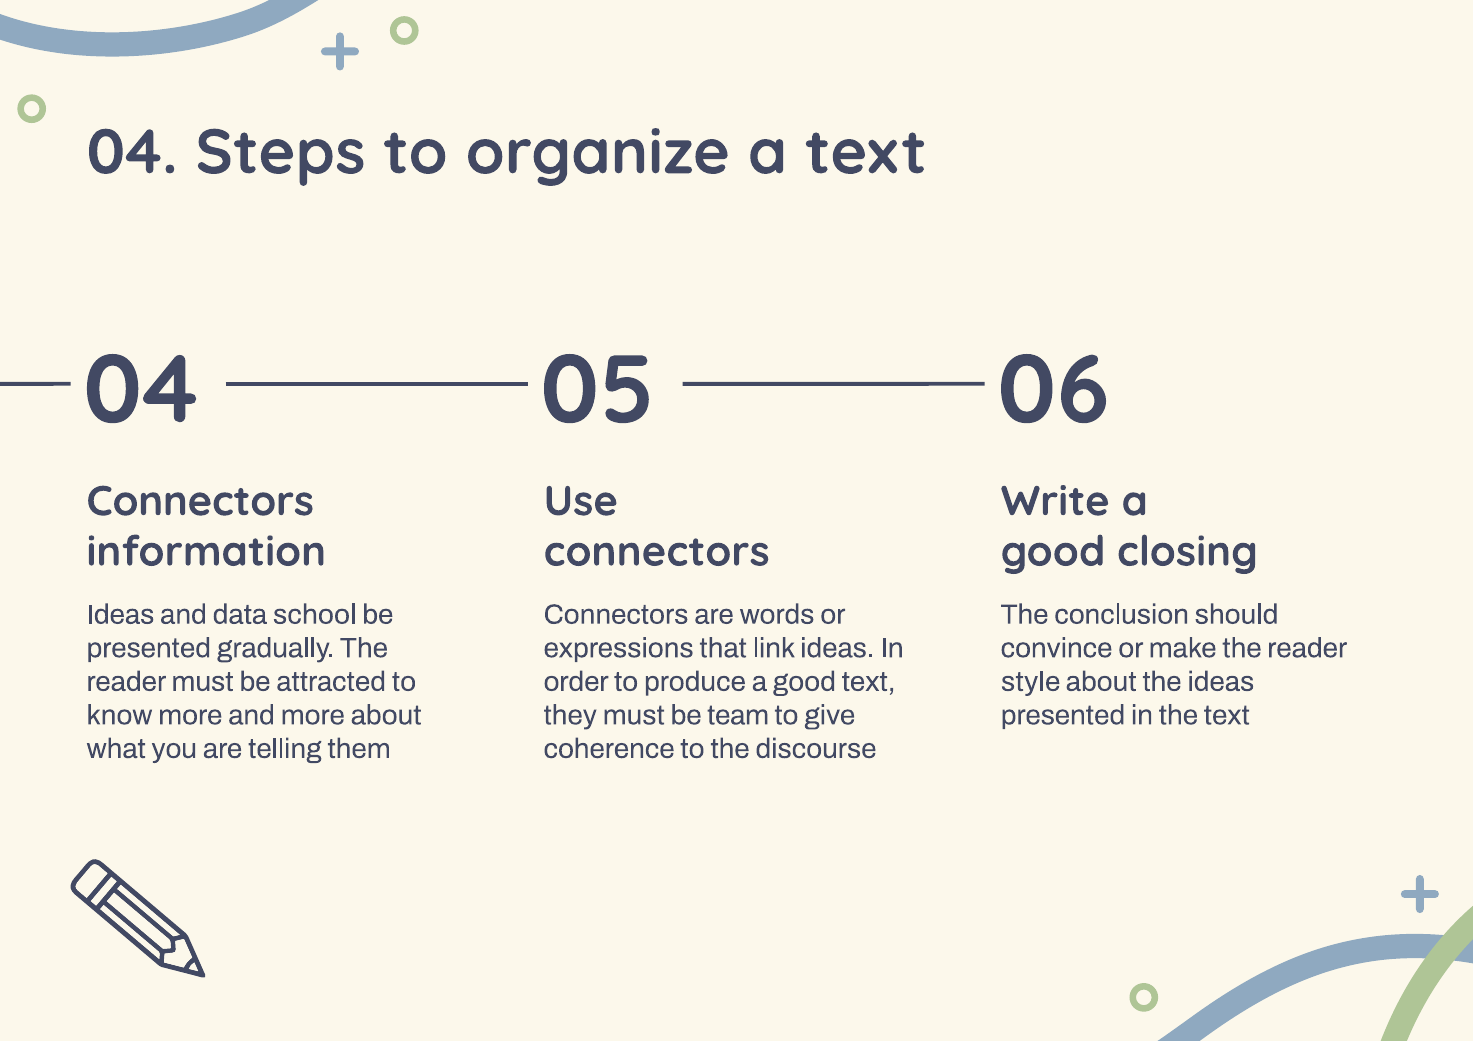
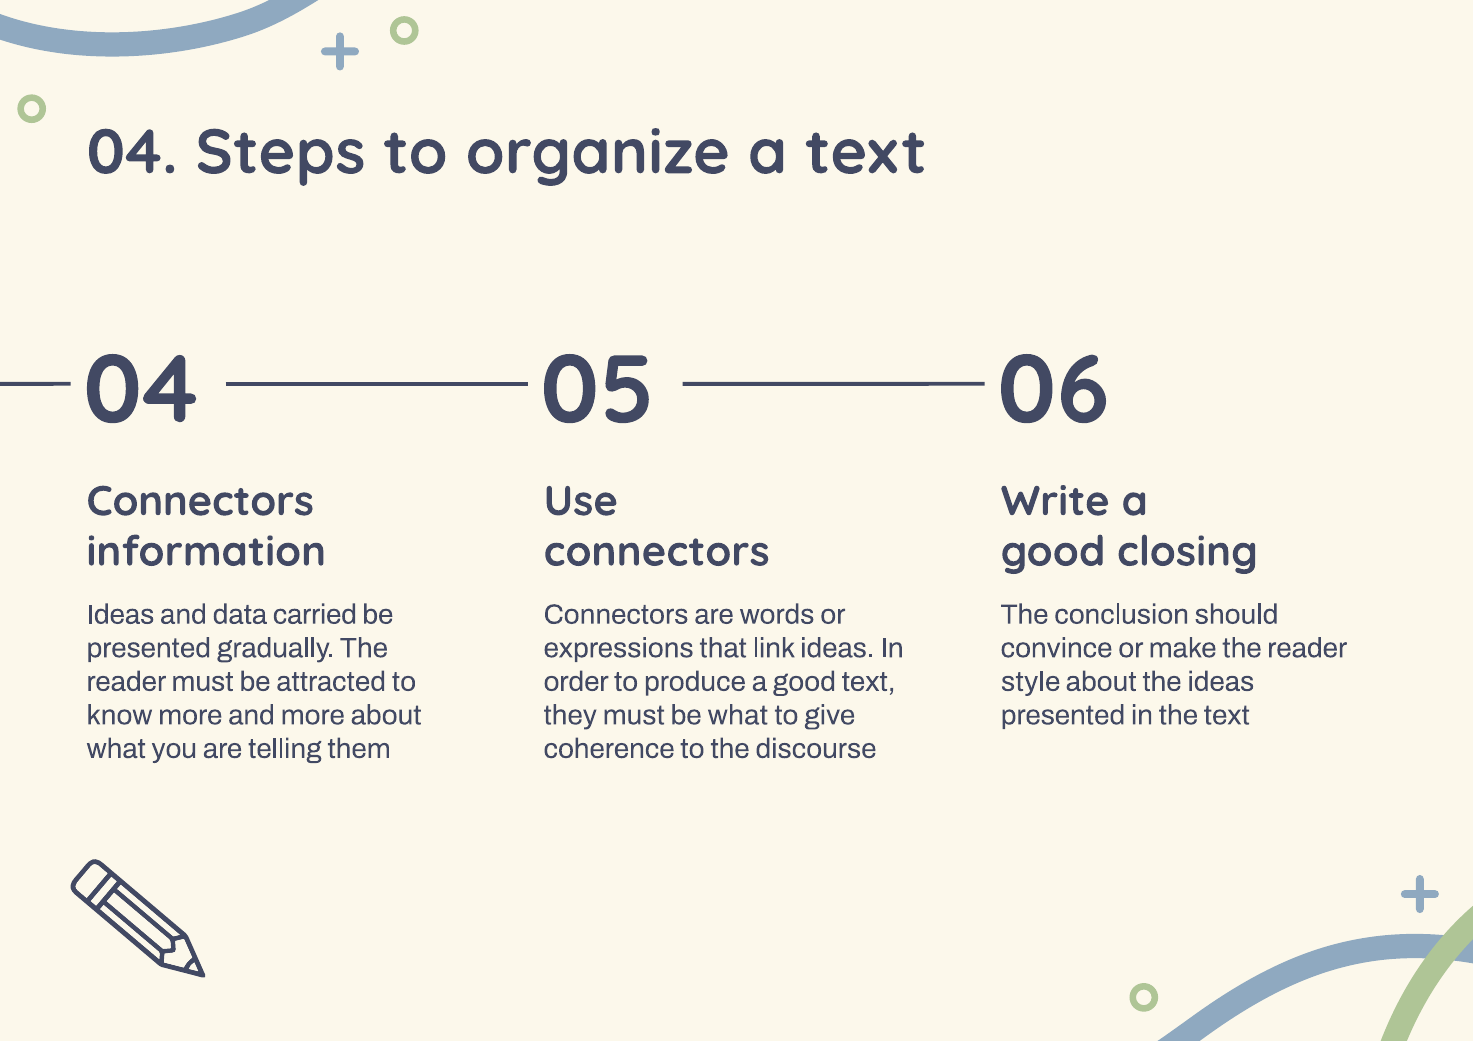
school: school -> carried (315, 615)
be team: team -> what (738, 716)
